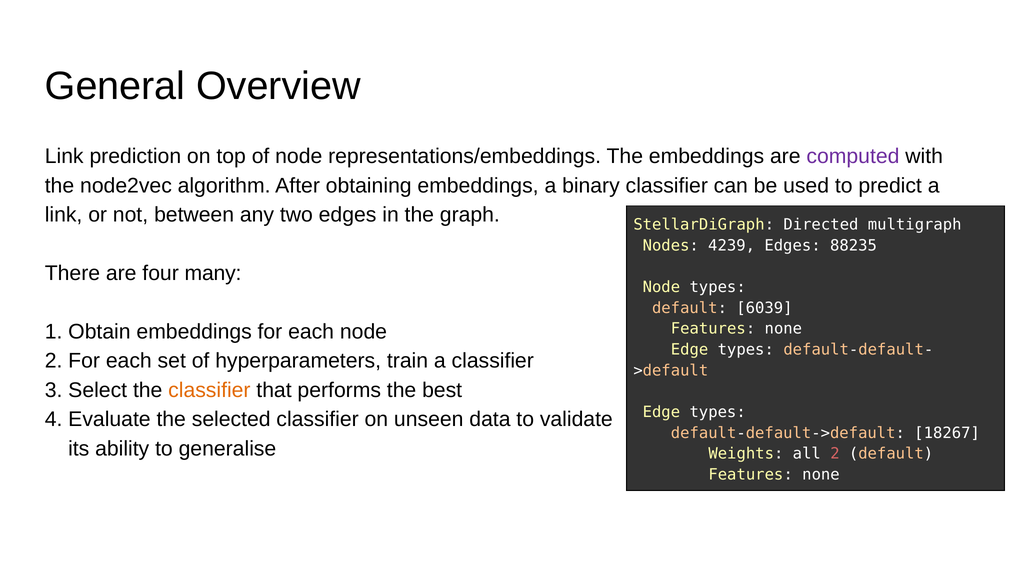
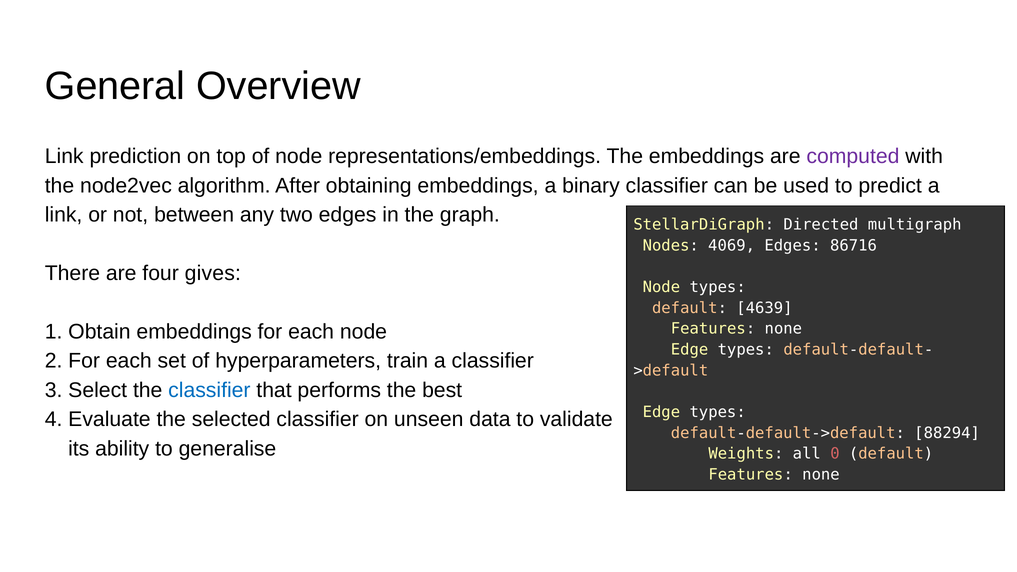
4239: 4239 -> 4069 (732, 246)
88235: 88235 -> 86716 (853, 246)
many: many -> gives (213, 273)
6039: 6039 -> 4639 (764, 308)
classifier colour: orange -> blue (209, 390)
18267: 18267 -> 88294 (947, 433)
all 2: 2 -> 0 (835, 454)
